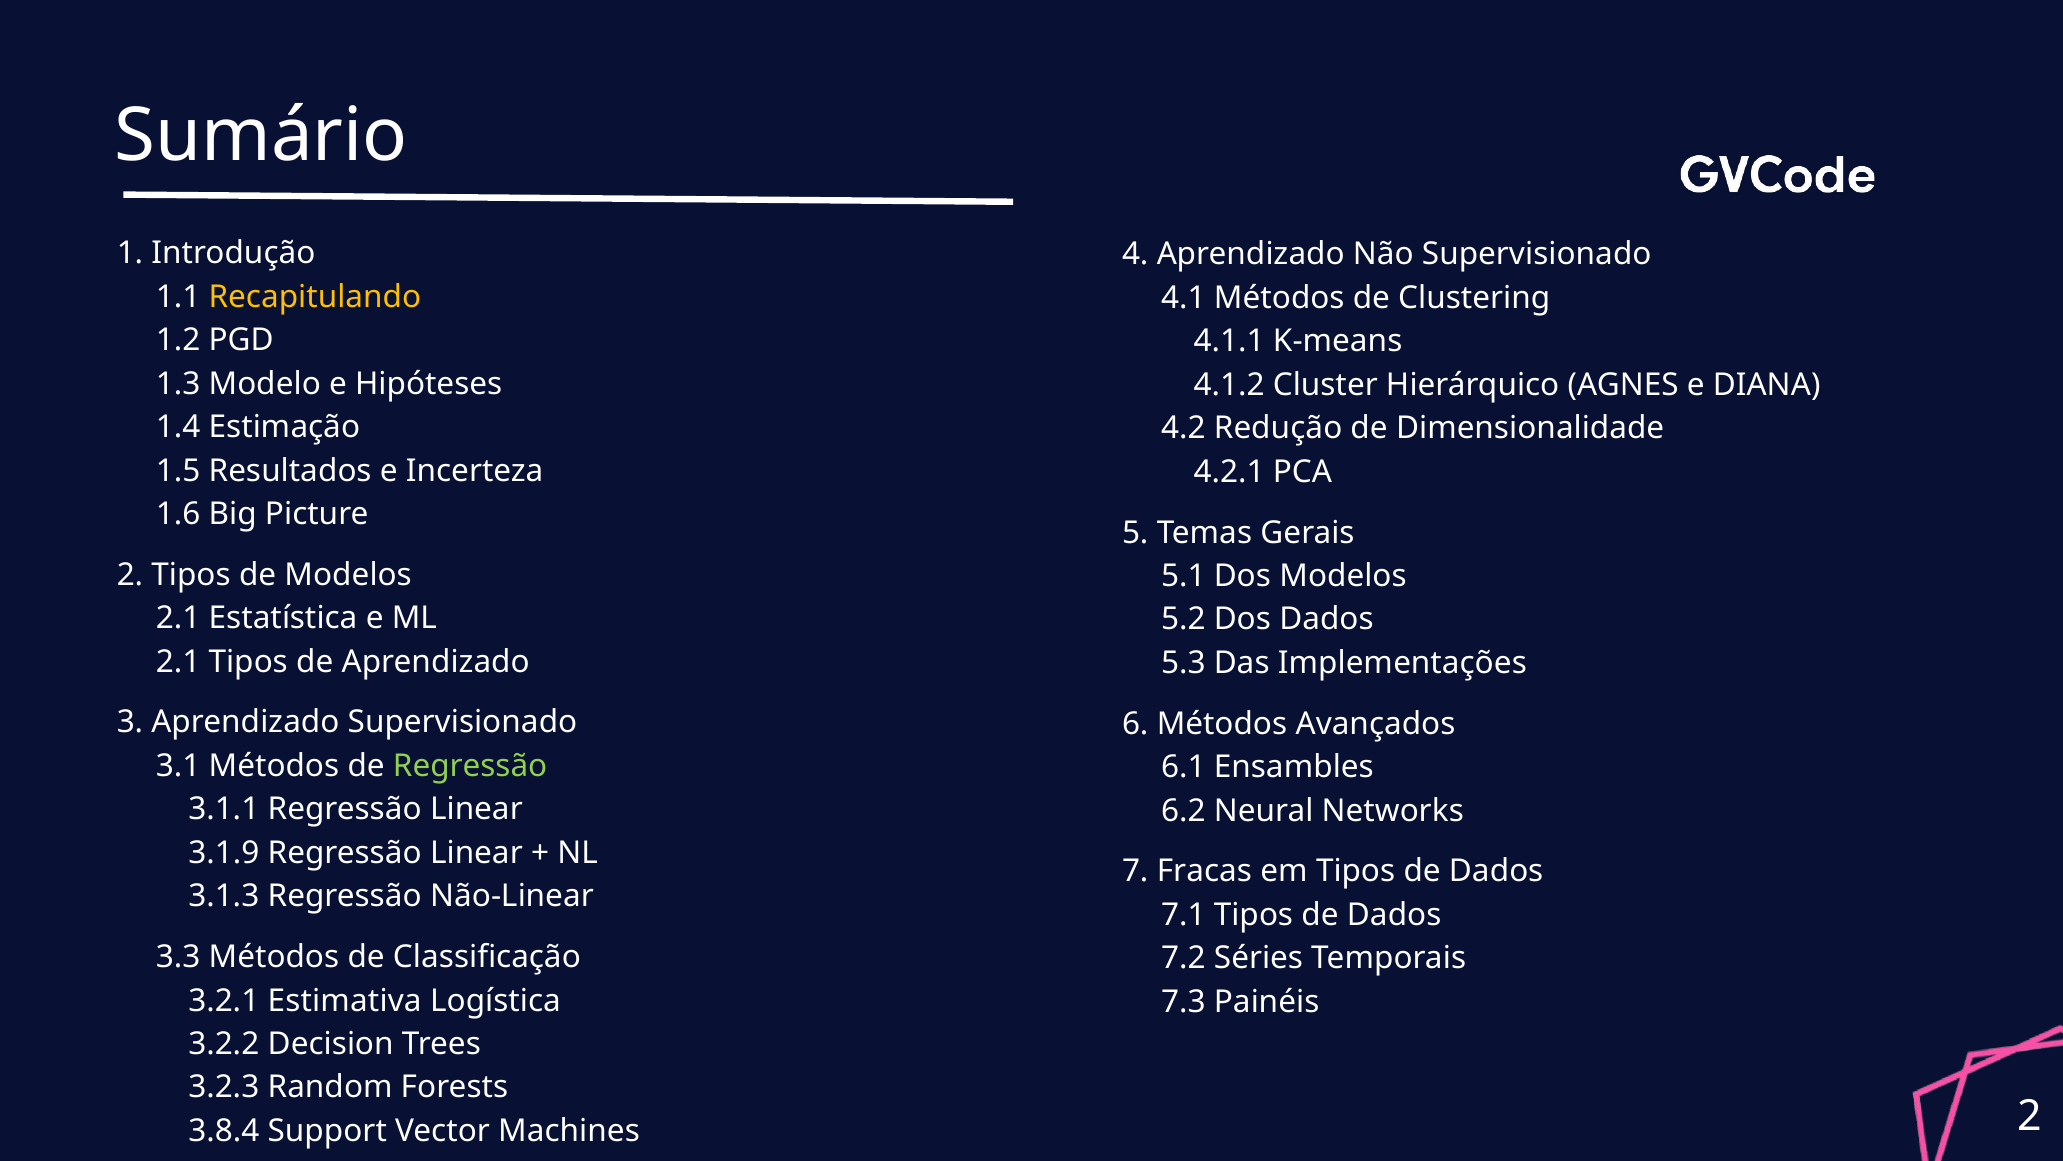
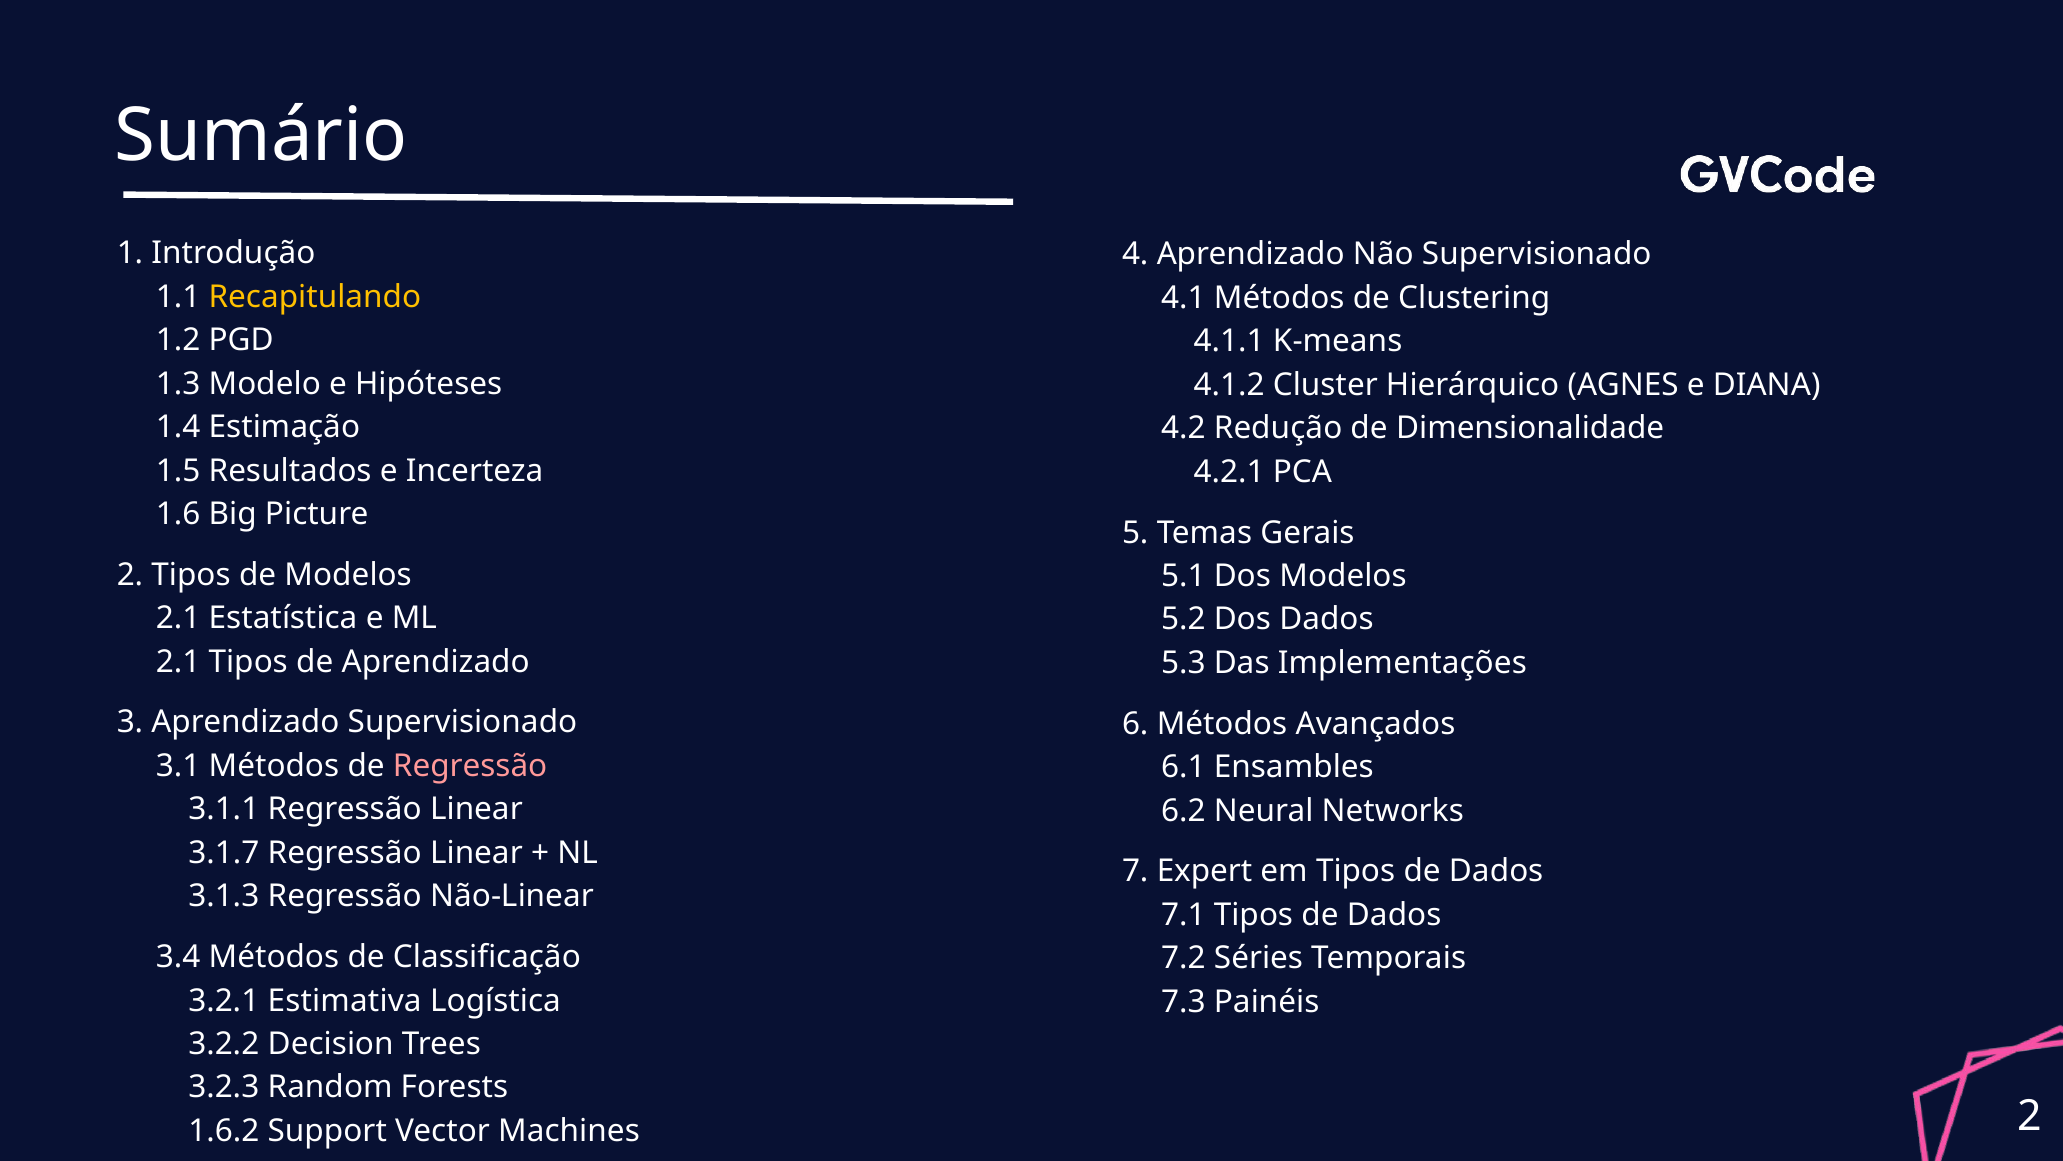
Regressão colour: light green -> pink (470, 766)
3.1.9: 3.1.9 -> 3.1.7 (224, 853)
Fracas: Fracas -> Expert (1204, 871)
3.3: 3.3 -> 3.4 (178, 957)
3.8.4: 3.8.4 -> 1.6.2 (224, 1131)
